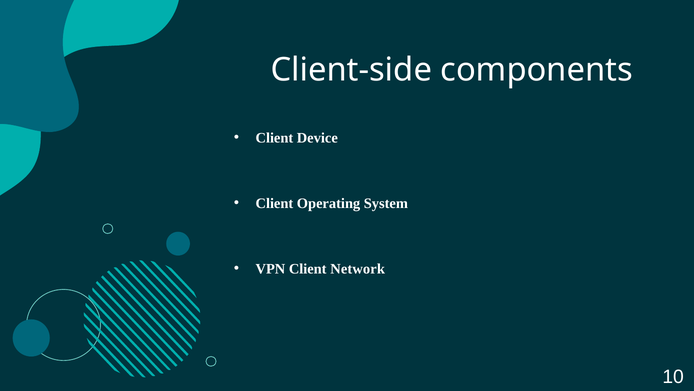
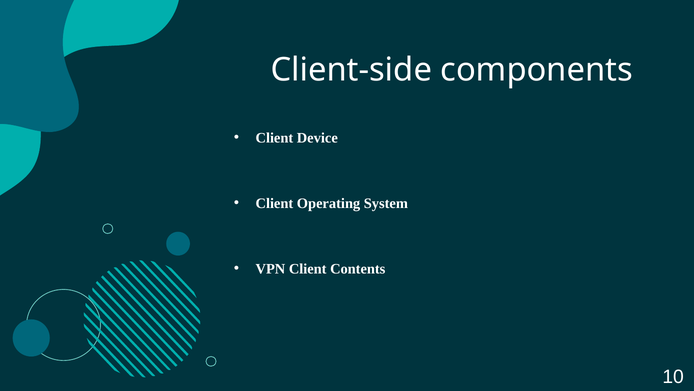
Network: Network -> Contents (358, 269)
